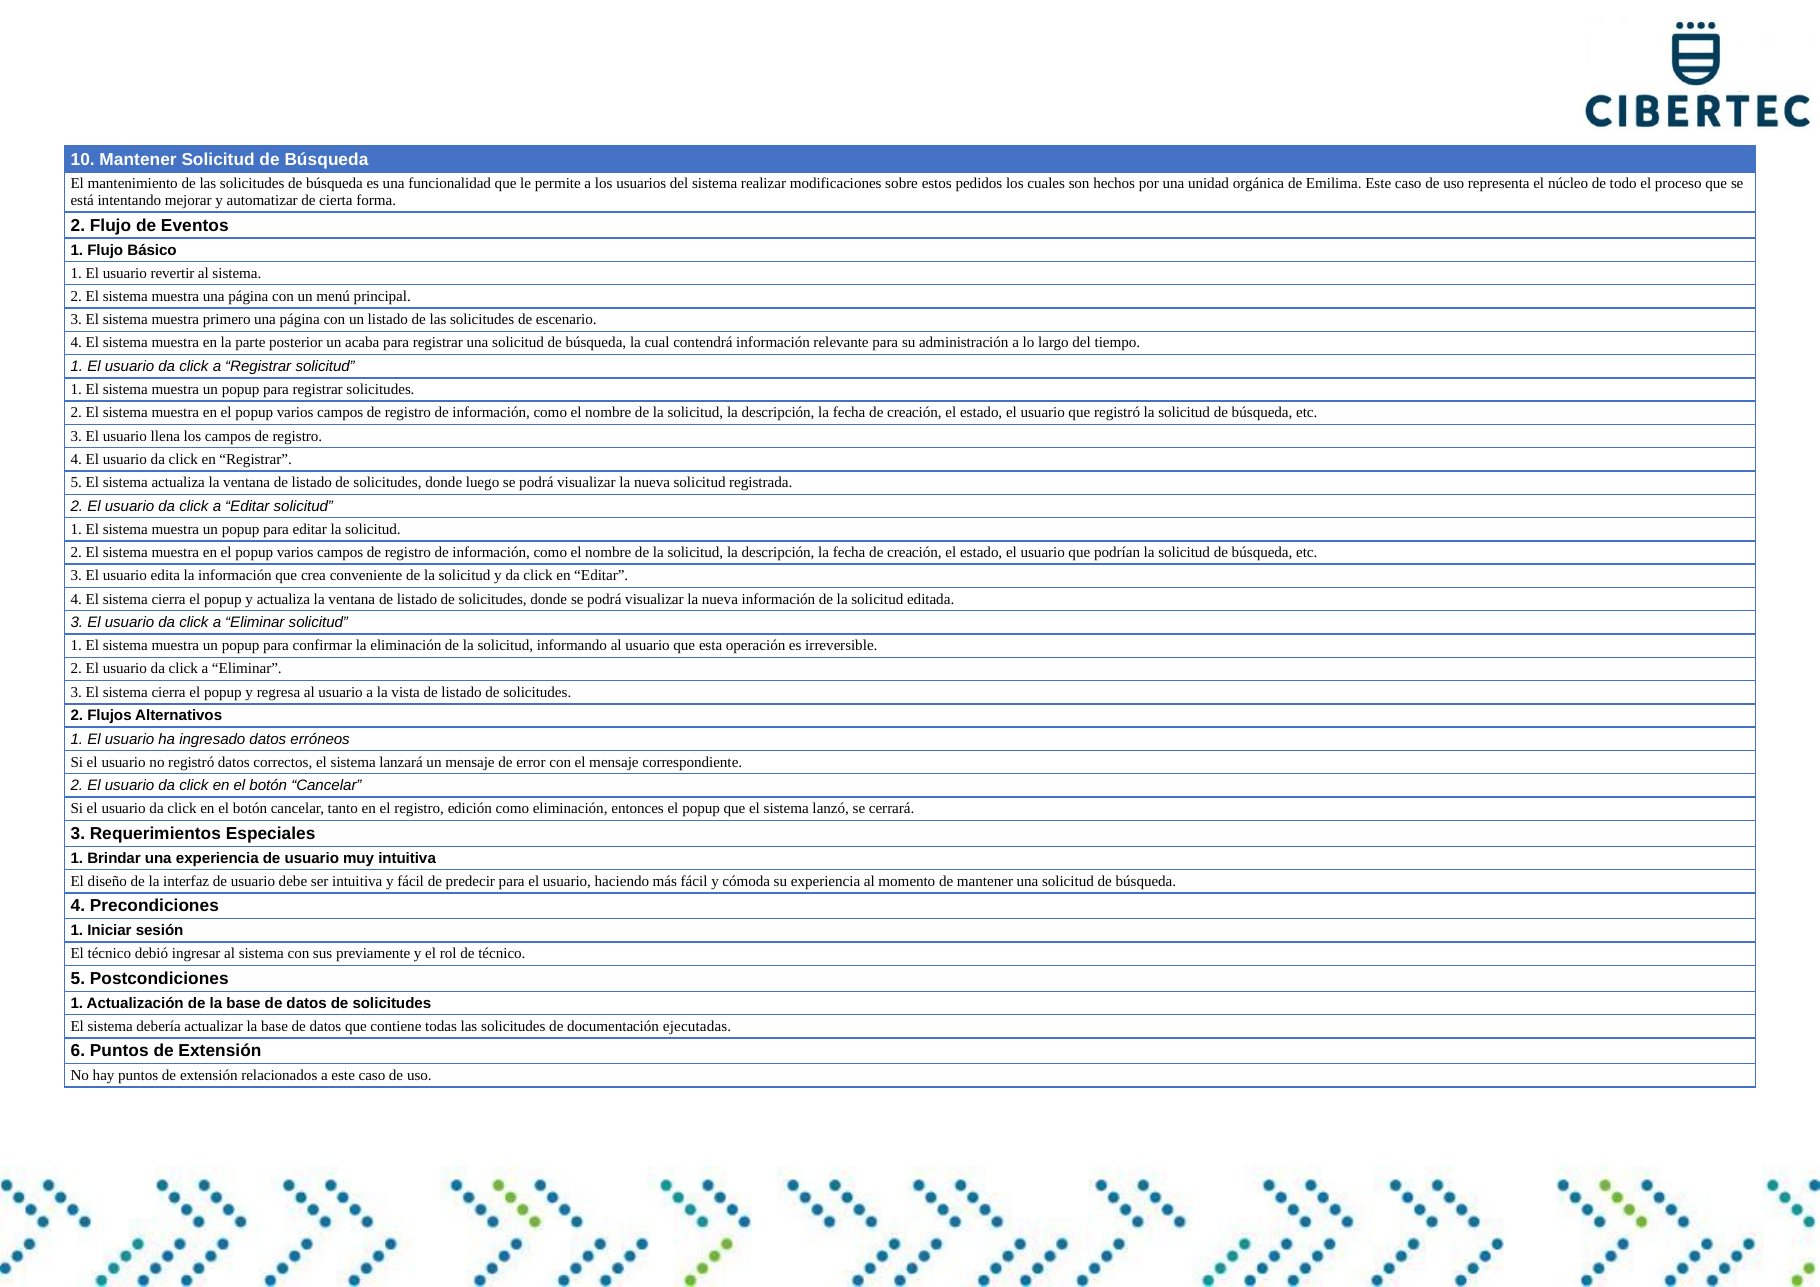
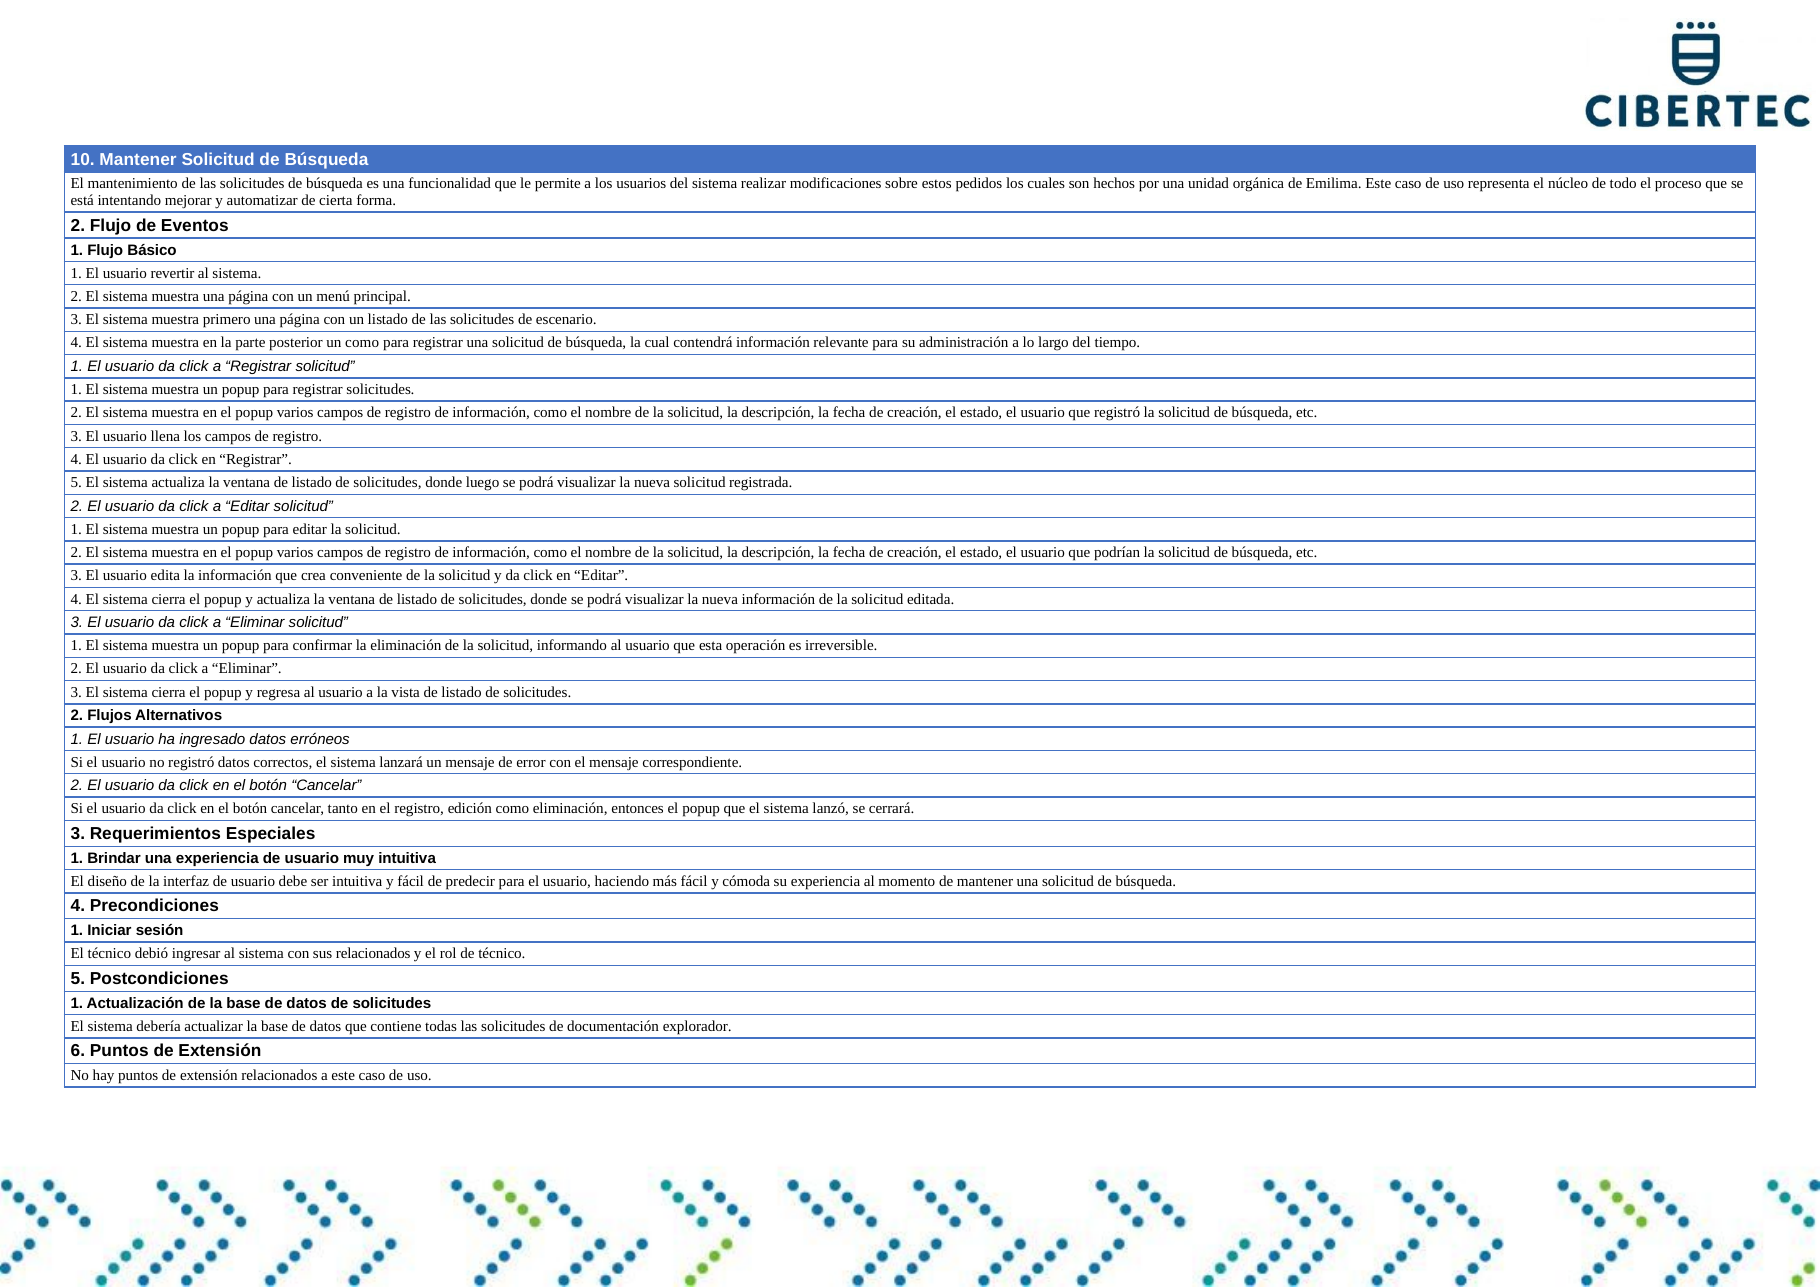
un acaba: acaba -> como (362, 343)
sus previamente: previamente -> relacionados (373, 954)
ejecutadas: ejecutadas -> explorador (697, 1026)
